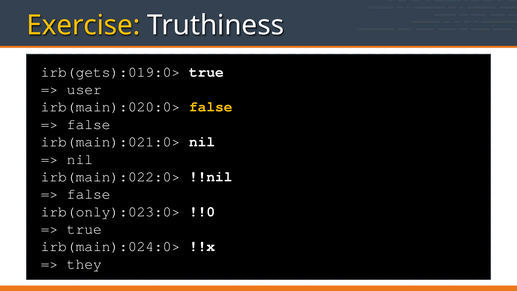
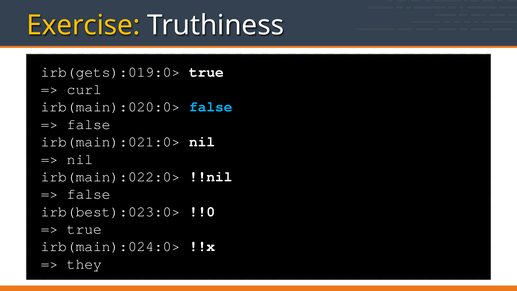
user: user -> curl (84, 89)
false colour: yellow -> light blue (211, 107)
irb(only):023:0>: irb(only):023:0> -> irb(best):023:0> (111, 211)
